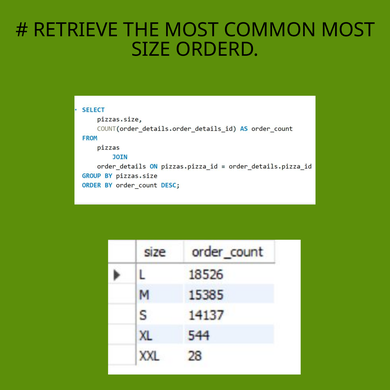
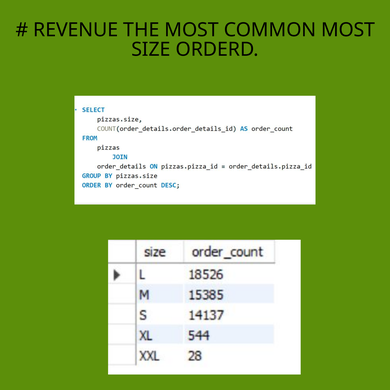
RETRIEVE: RETRIEVE -> REVENUE (76, 30)
